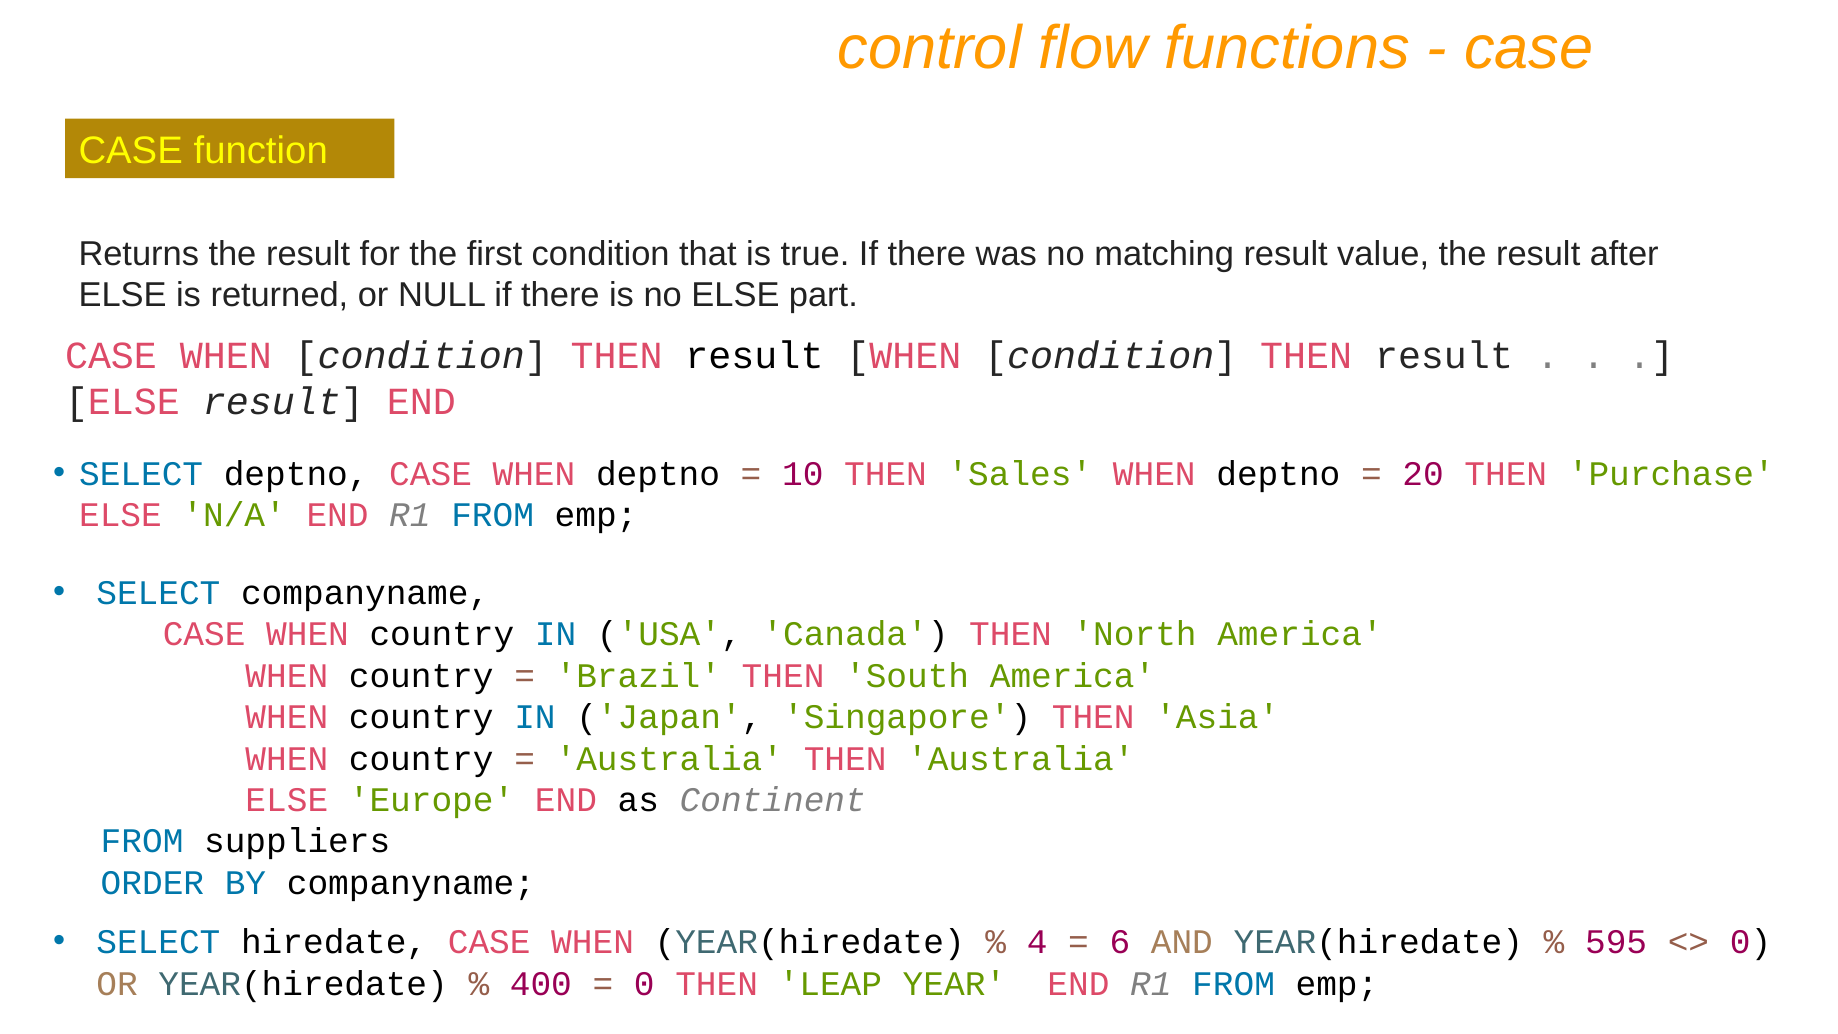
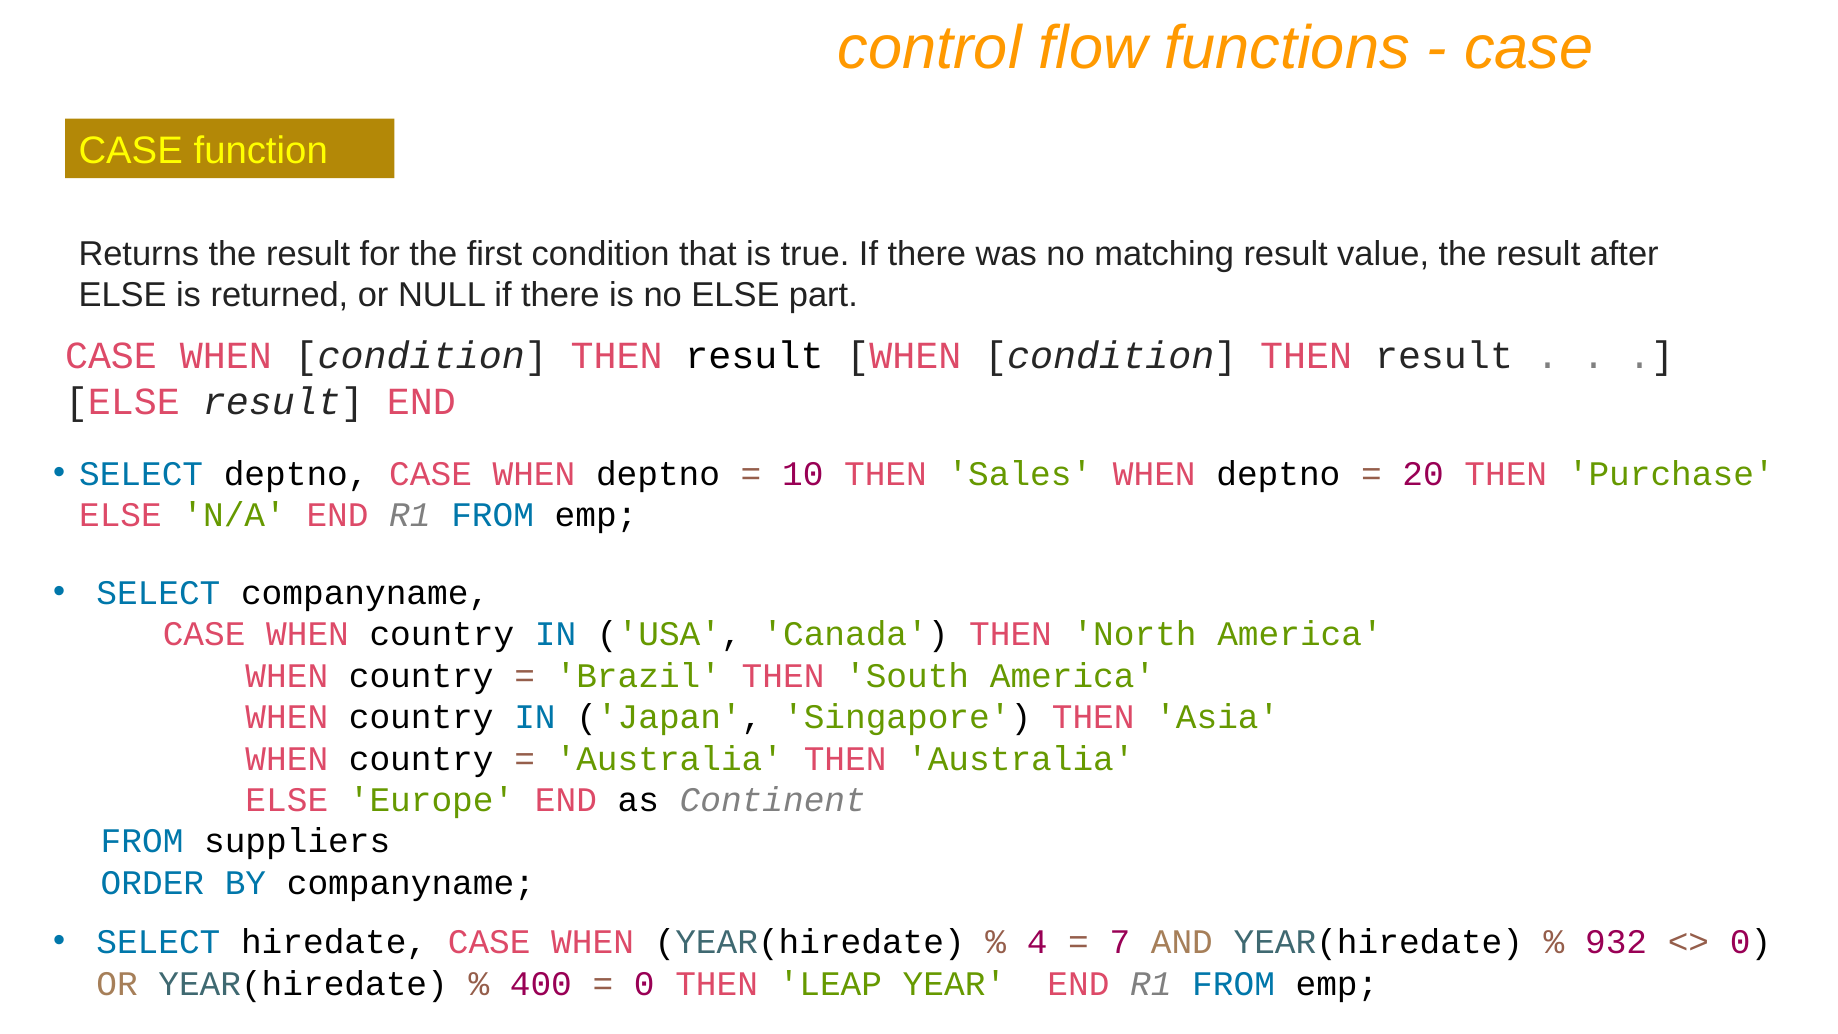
6: 6 -> 7 (1120, 942)
595: 595 -> 932 (1616, 942)
